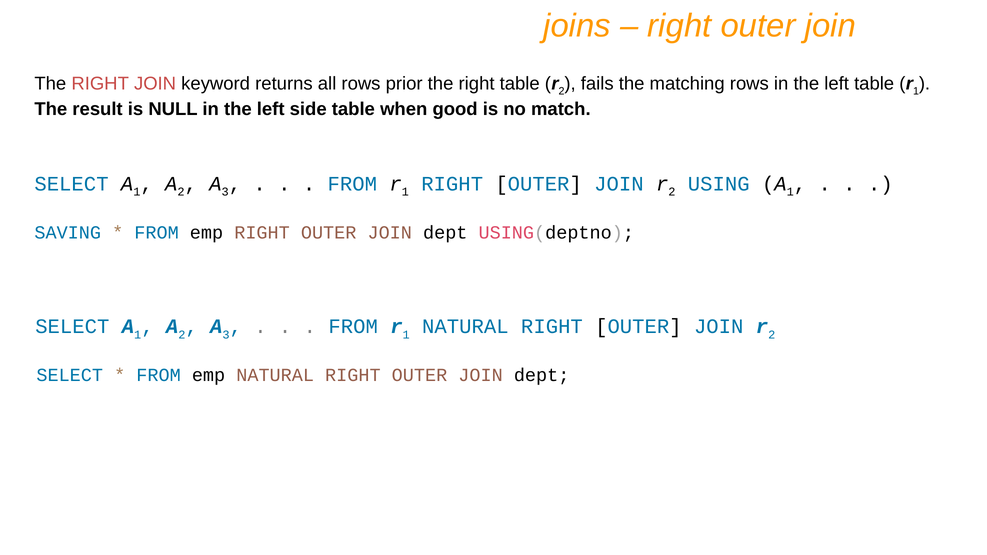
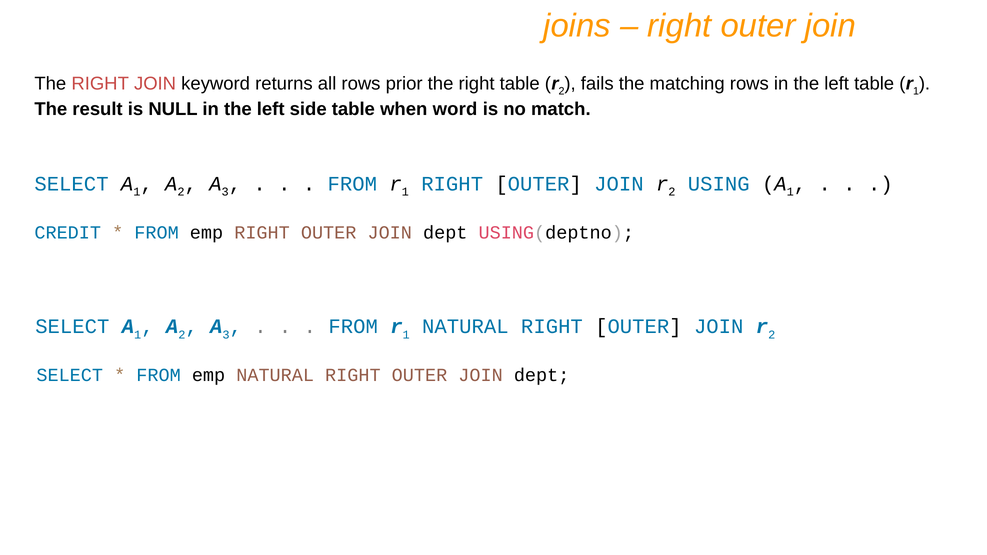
good: good -> word (455, 109)
SAVING: SAVING -> CREDIT (68, 233)
